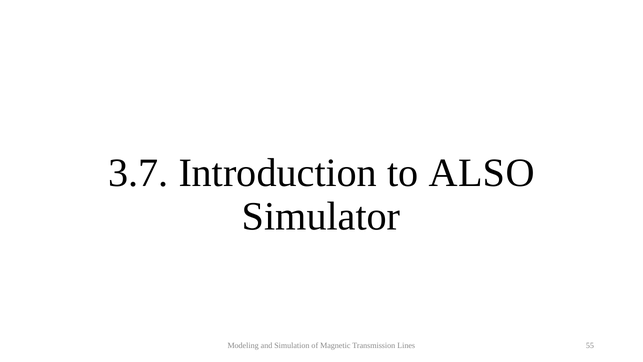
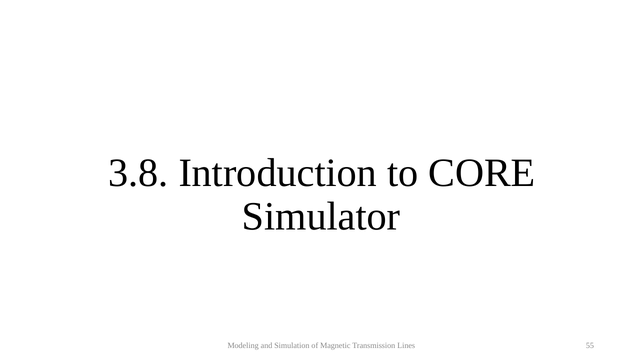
3.7: 3.7 -> 3.8 (138, 173)
ALSO: ALSO -> CORE (482, 173)
